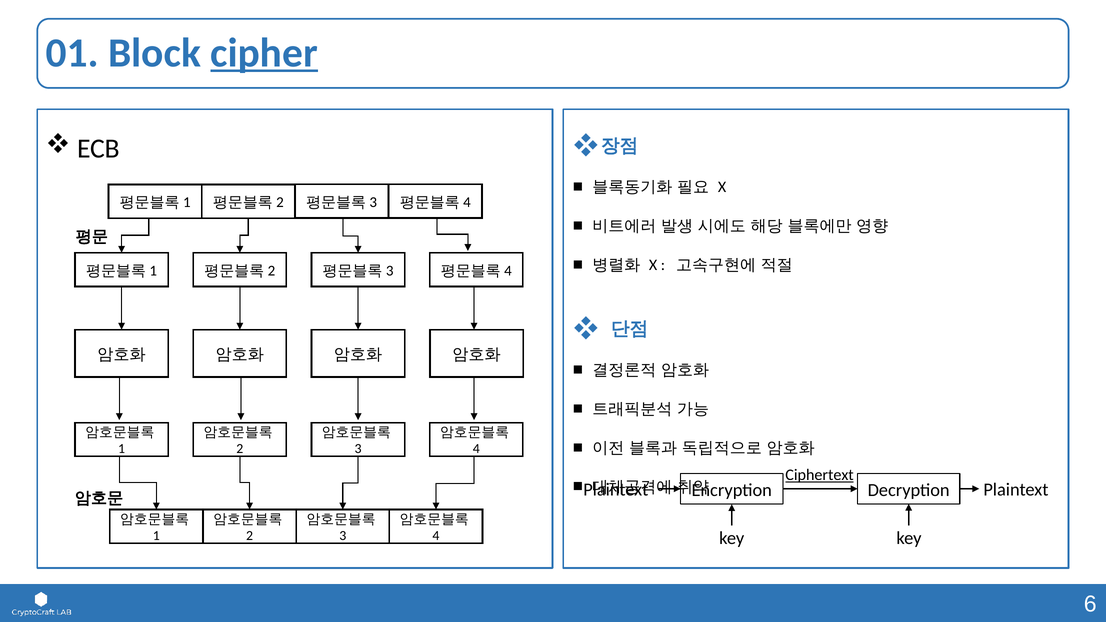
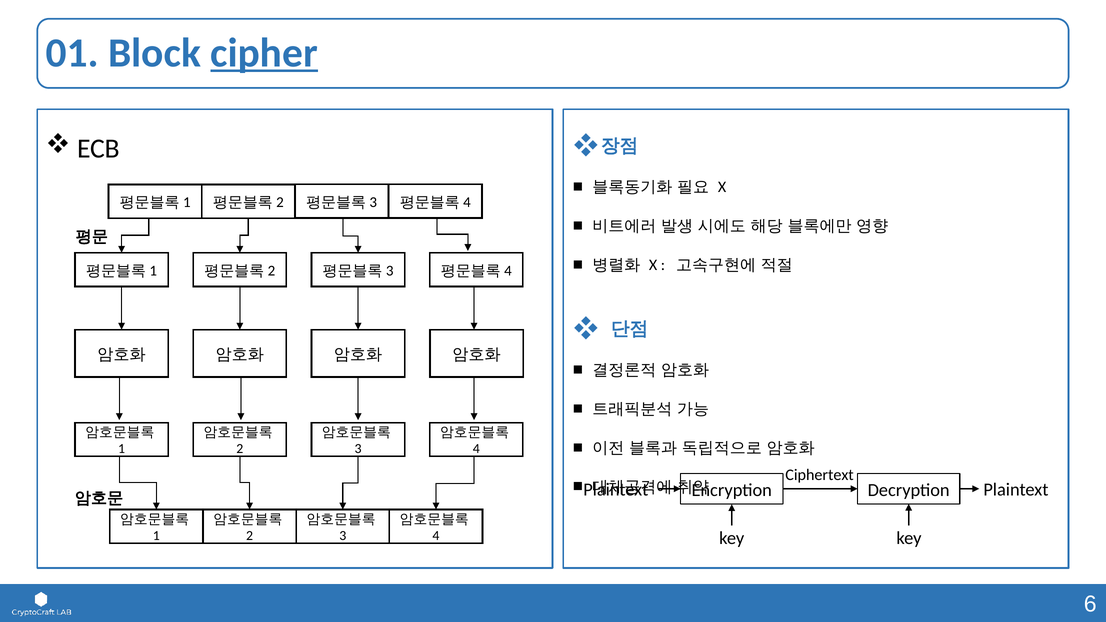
Ciphertext underline: present -> none (820, 475)
